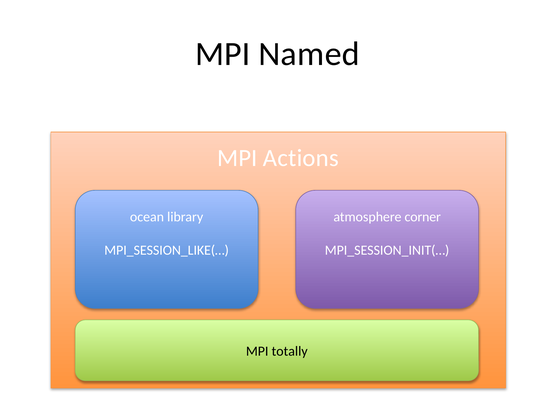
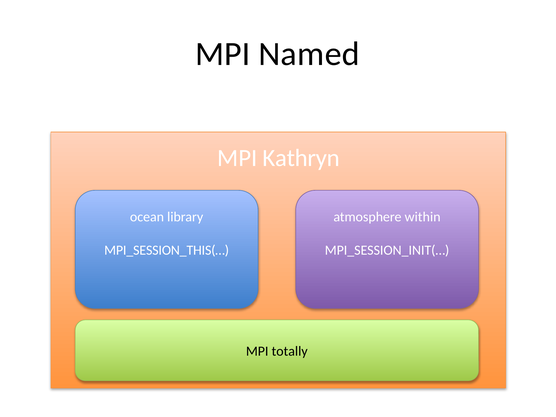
Actions: Actions -> Kathryn (301, 158)
corner: corner -> within (423, 217)
MPI_SESSION_LIKE(…: MPI_SESSION_LIKE(… -> MPI_SESSION_THIS(… (167, 250)
